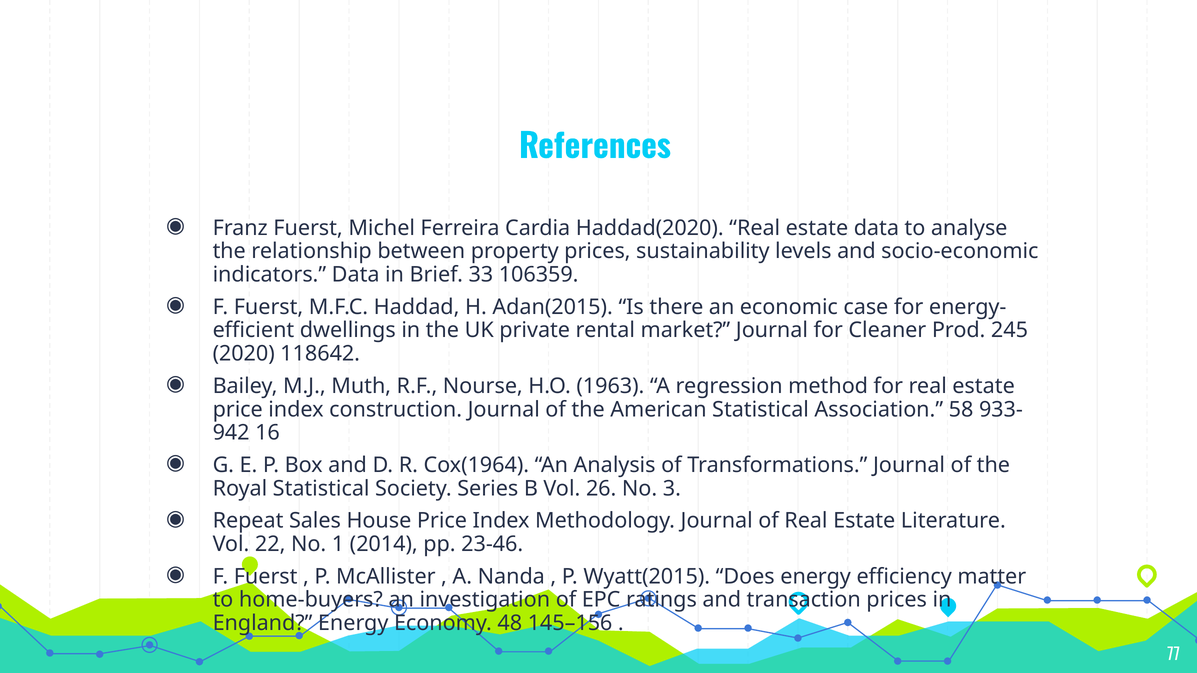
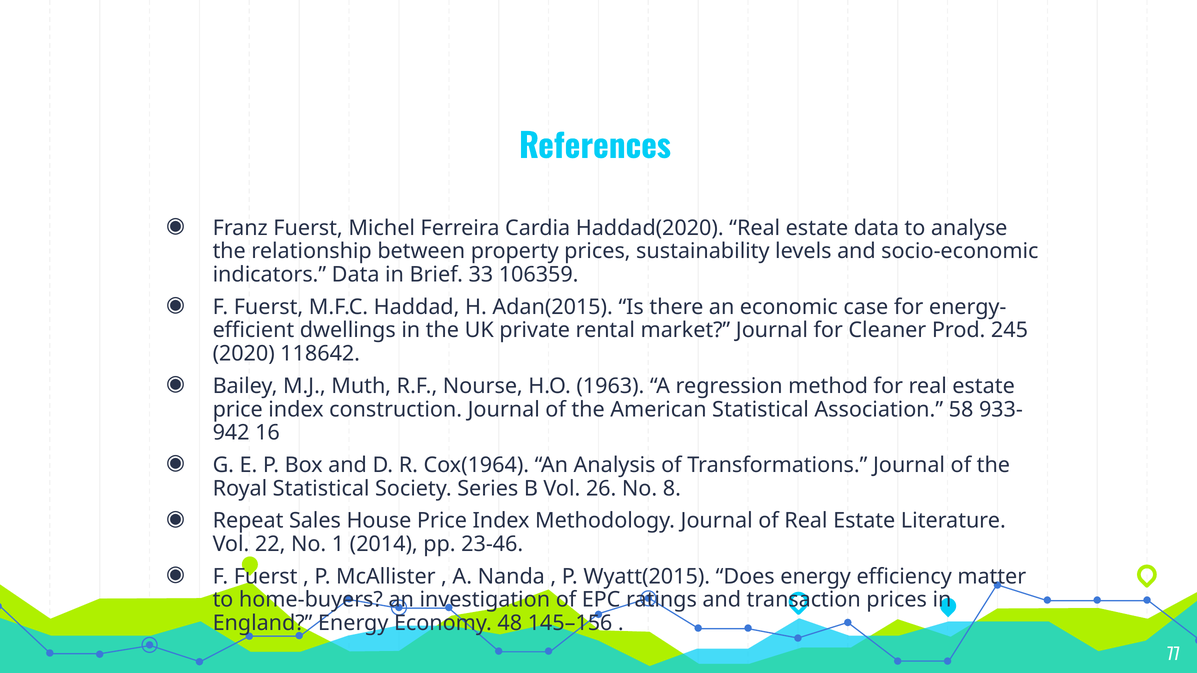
3: 3 -> 8 (672, 489)
